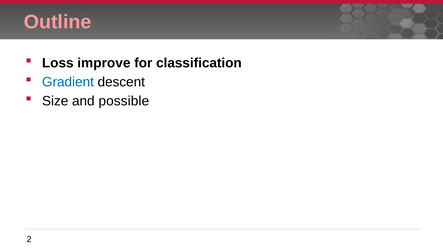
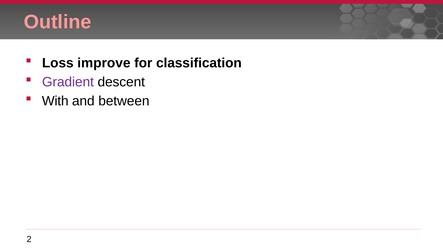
Gradient colour: blue -> purple (68, 82)
Size: Size -> With (55, 101)
possible: possible -> between (124, 101)
